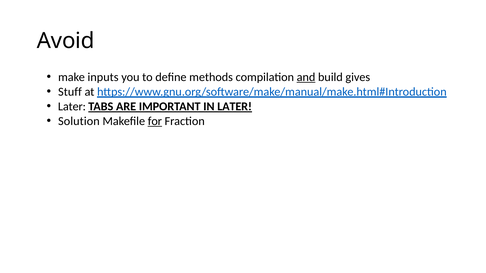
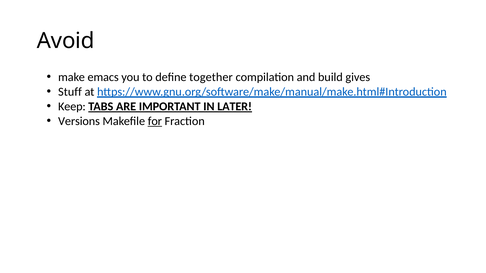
inputs: inputs -> emacs (103, 77)
methods: methods -> together (211, 77)
and underline: present -> none (306, 77)
Later: Later -> Keep (72, 107)
Solution: Solution -> Versions (79, 121)
